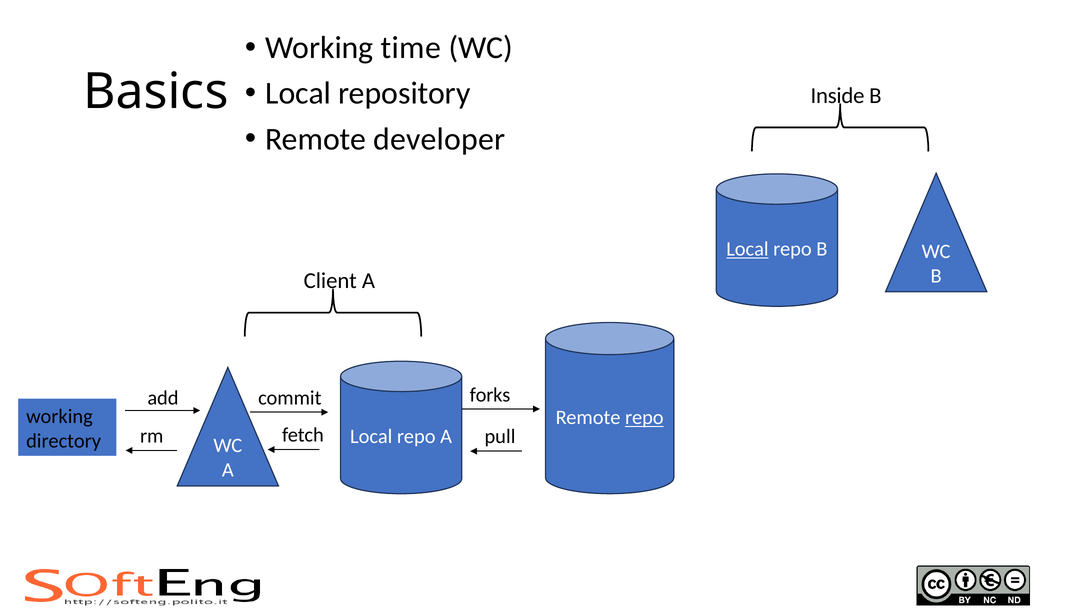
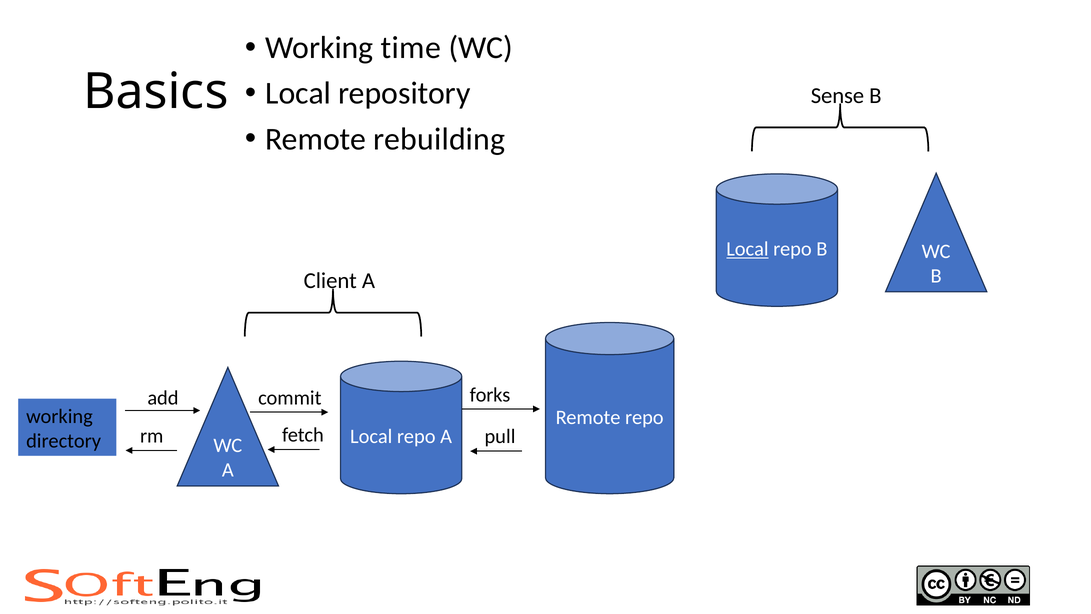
Inside: Inside -> Sense (837, 96)
developer: developer -> rebuilding (439, 139)
repo underline: present -> none (644, 417)
